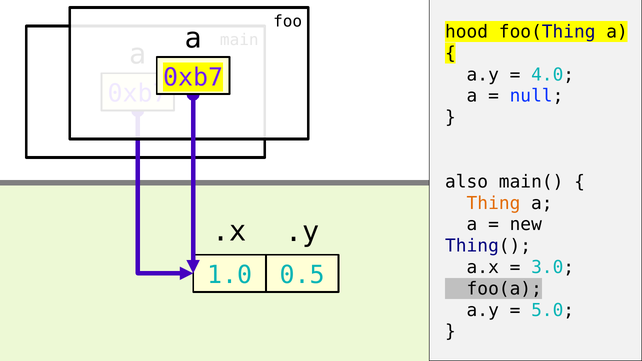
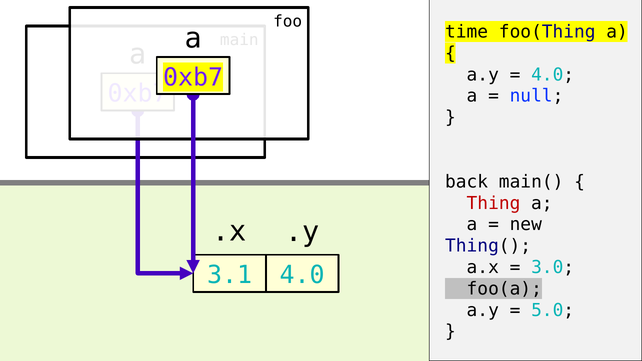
hood: hood -> time (467, 32)
also: also -> back (467, 182)
Thing colour: orange -> red (493, 203)
1.0: 1.0 -> 3.1 (230, 275)
0.5: 0.5 -> 4.0 (302, 275)
